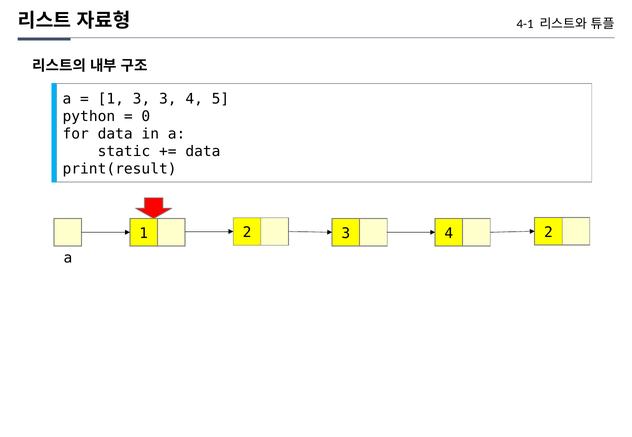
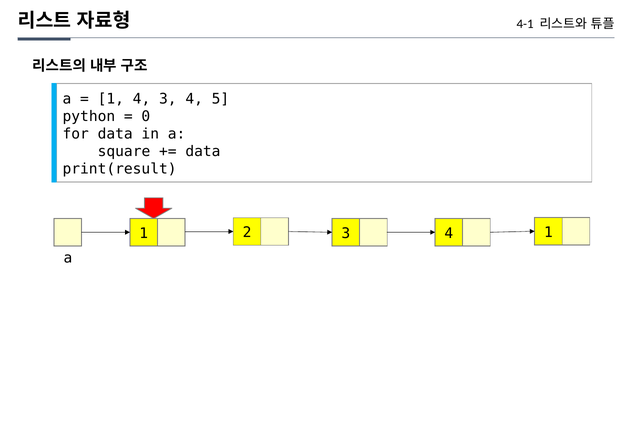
1 3: 3 -> 4 (142, 99)
static: static -> square (124, 152)
4 2: 2 -> 1 (548, 233)
